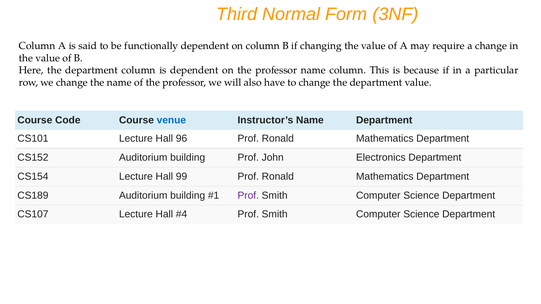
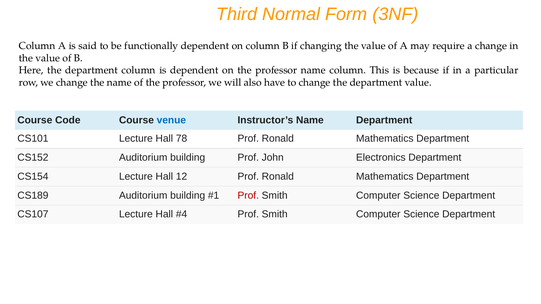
96: 96 -> 78 (182, 139)
99: 99 -> 12 (182, 177)
Prof colour: purple -> red (248, 196)
